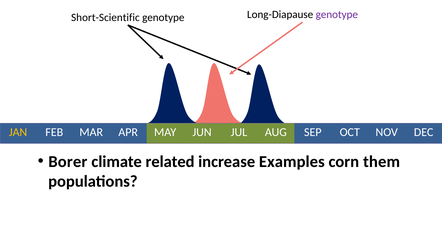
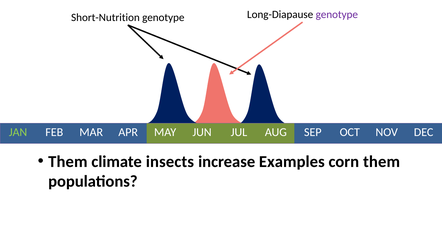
Short-Scientific: Short-Scientific -> Short-Nutrition (105, 18)
JAN colour: yellow -> light green (18, 132)
Borer: Borer -> Them (68, 161)
related: related -> insects (170, 161)
